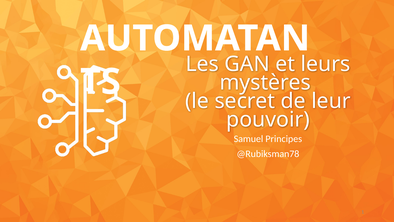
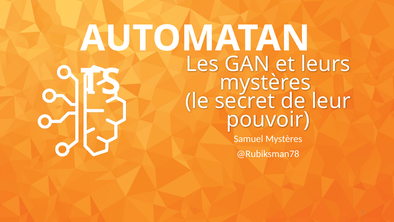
Samuel Principes: Principes -> Mystères (284, 139)
